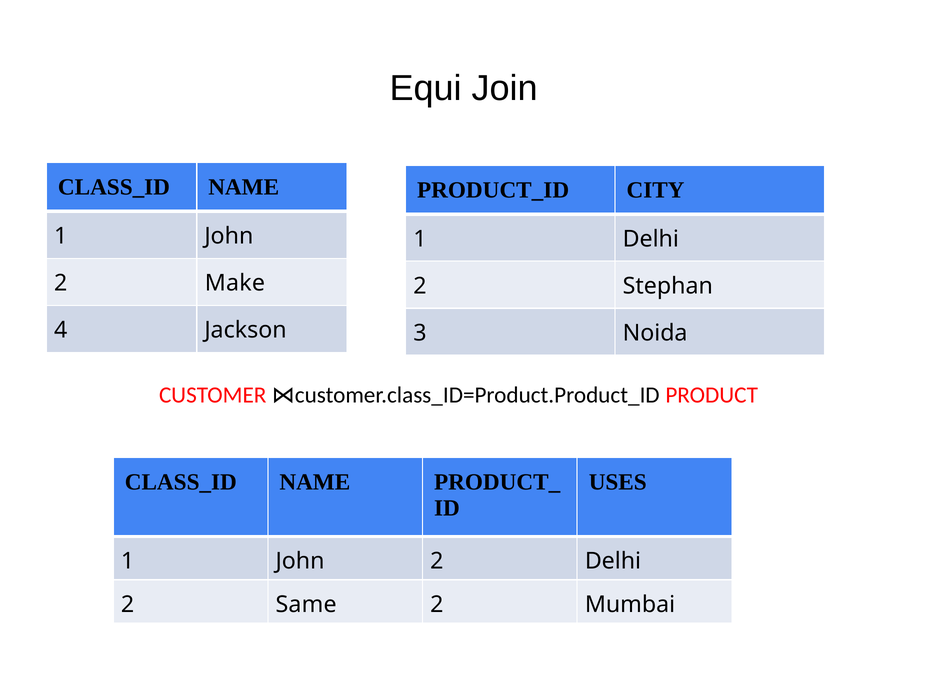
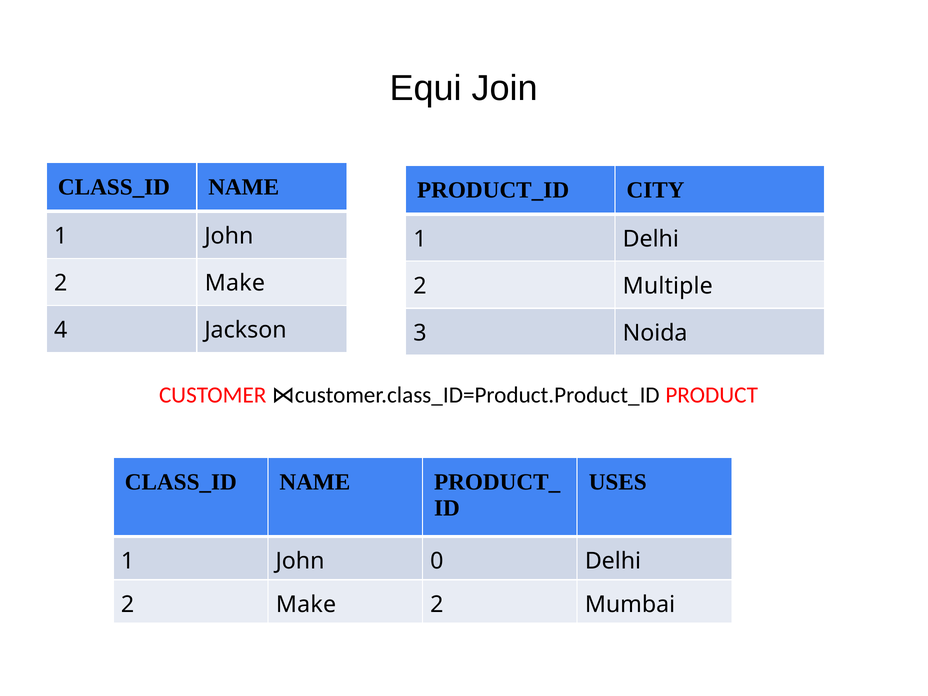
Stephan: Stephan -> Multiple (668, 286)
2: 2 -> 0 (437, 561)
Same: Same -> Make (306, 605)
